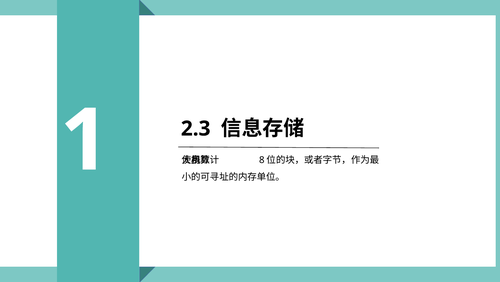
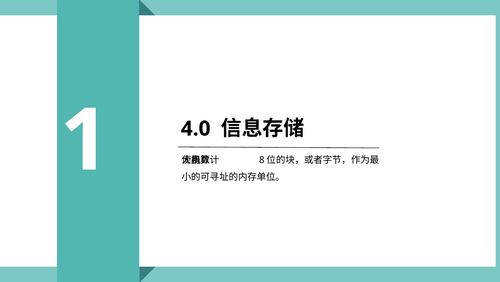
2.3: 2.3 -> 4.0 (196, 128)
